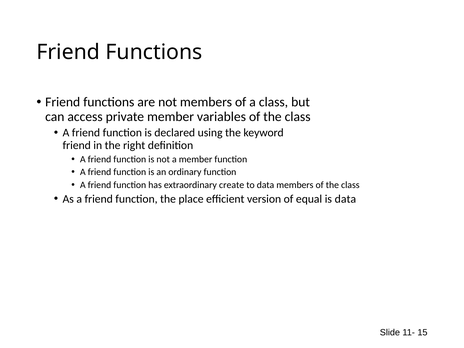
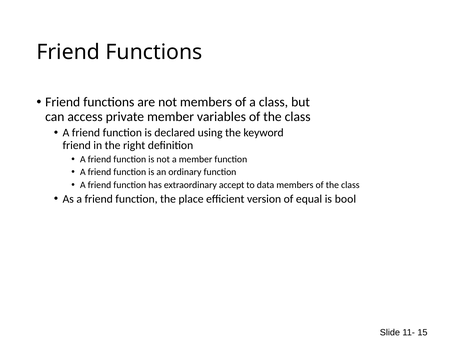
create: create -> accept (232, 185)
is data: data -> bool (345, 199)
